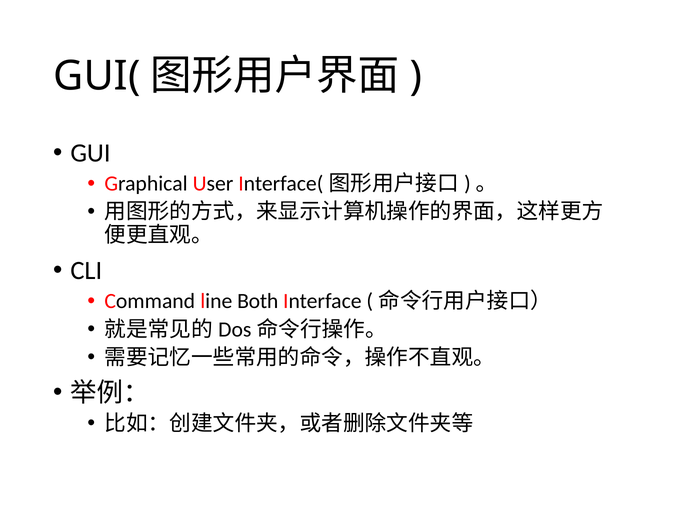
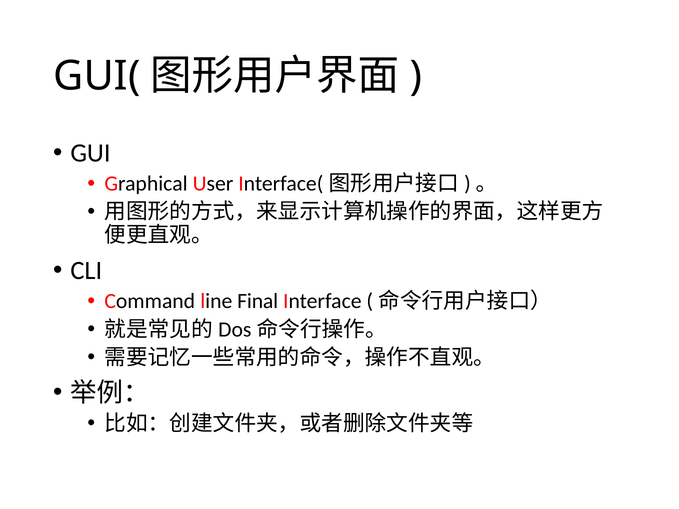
Both: Both -> Final (258, 301)
